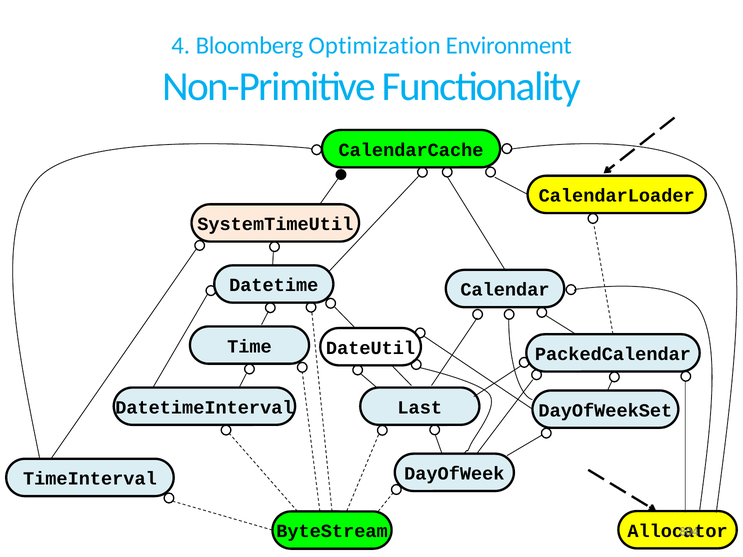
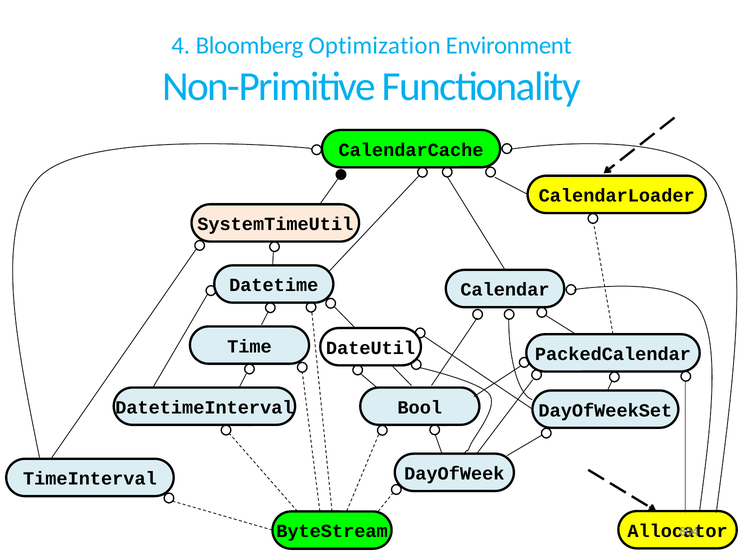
Last: Last -> Bool (420, 408)
